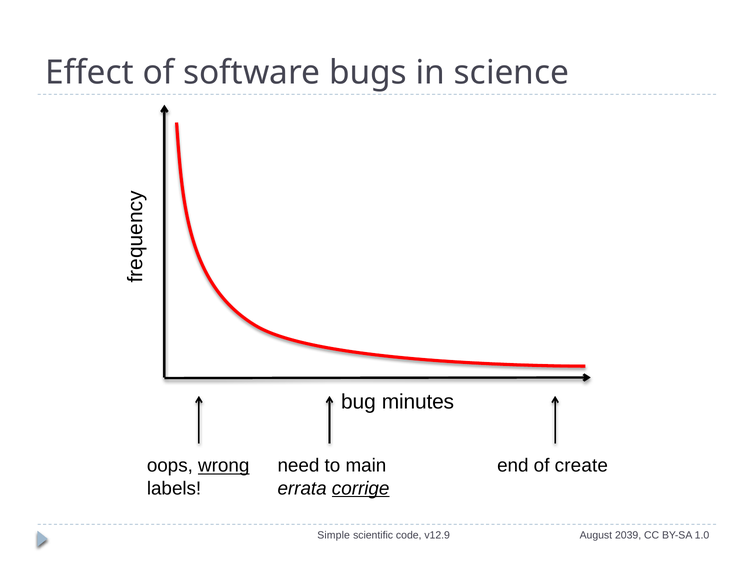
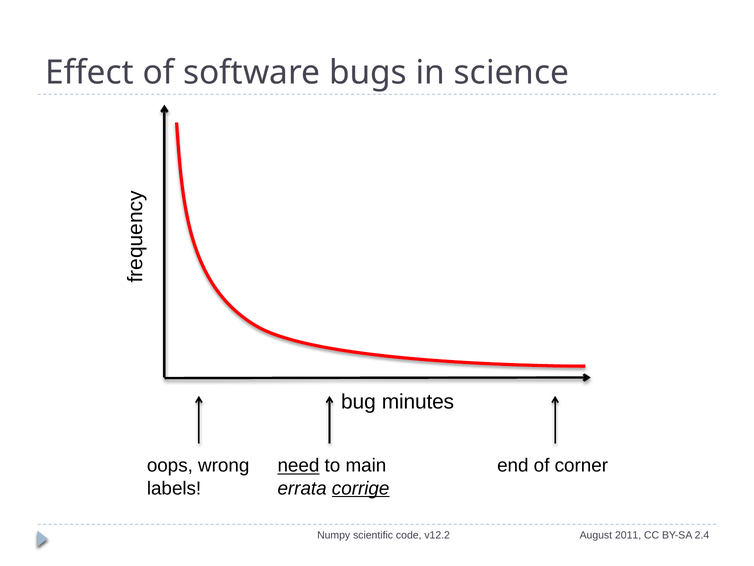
wrong underline: present -> none (224, 465)
need underline: none -> present (298, 465)
create: create -> corner (581, 465)
Simple: Simple -> Numpy (334, 535)
v12.9: v12.9 -> v12.2 (437, 535)
2039: 2039 -> 2011 (628, 535)
1.0: 1.0 -> 2.4 (702, 535)
